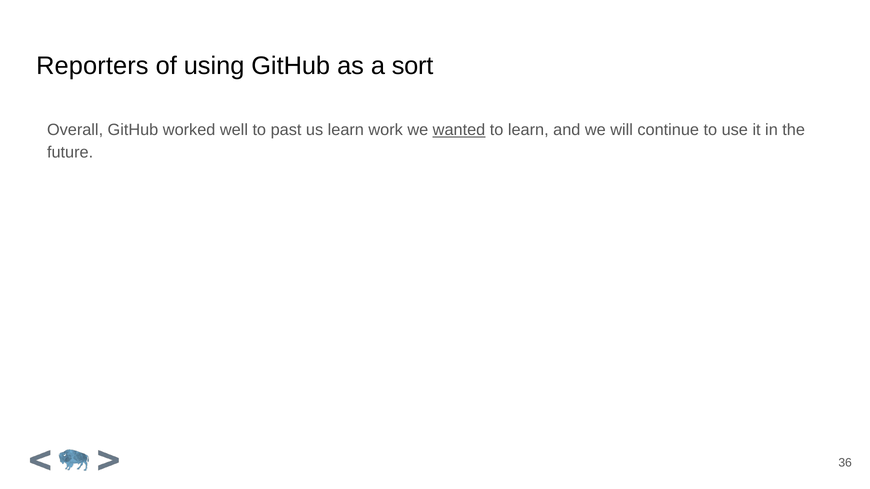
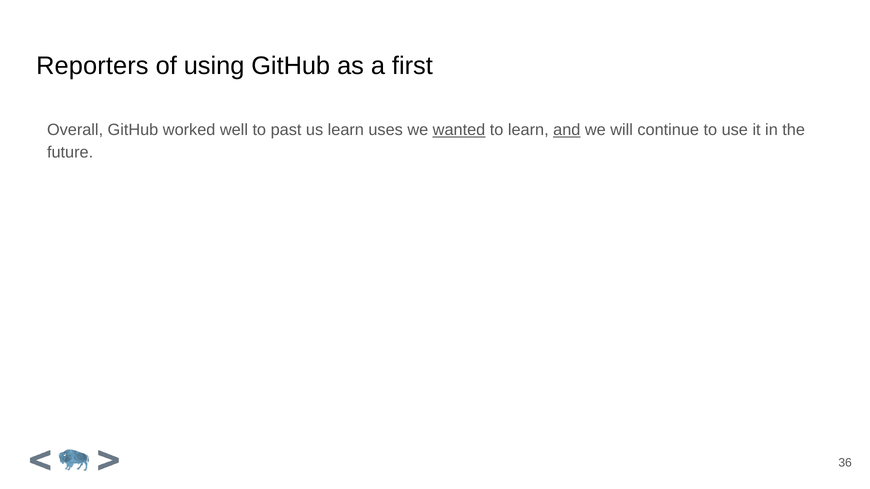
sort: sort -> first (412, 66)
work: work -> uses (386, 130)
and underline: none -> present (567, 130)
